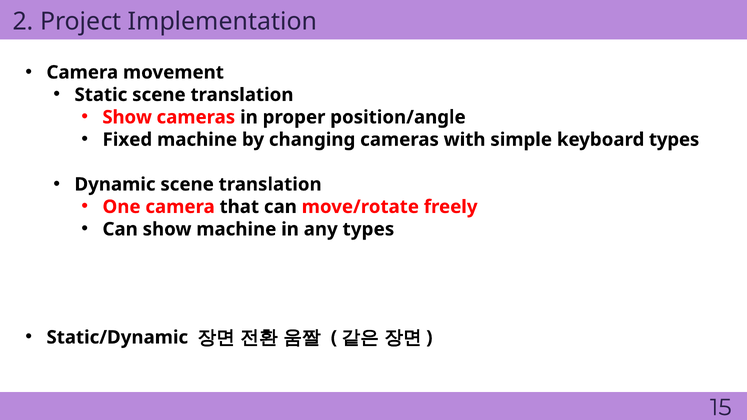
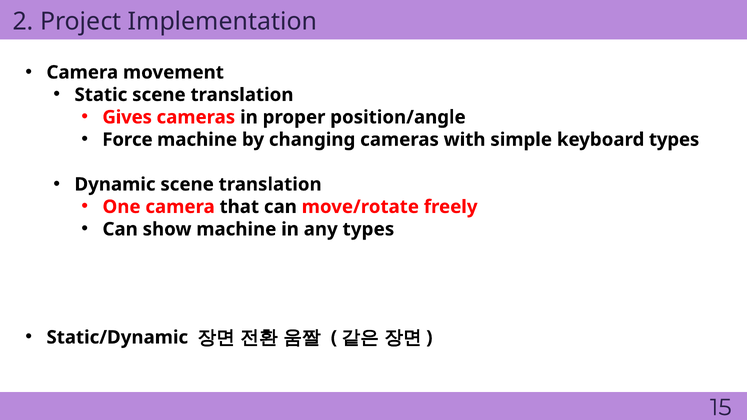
Show: Show -> Gives (127, 117)
Fixed: Fixed -> Force (127, 140)
